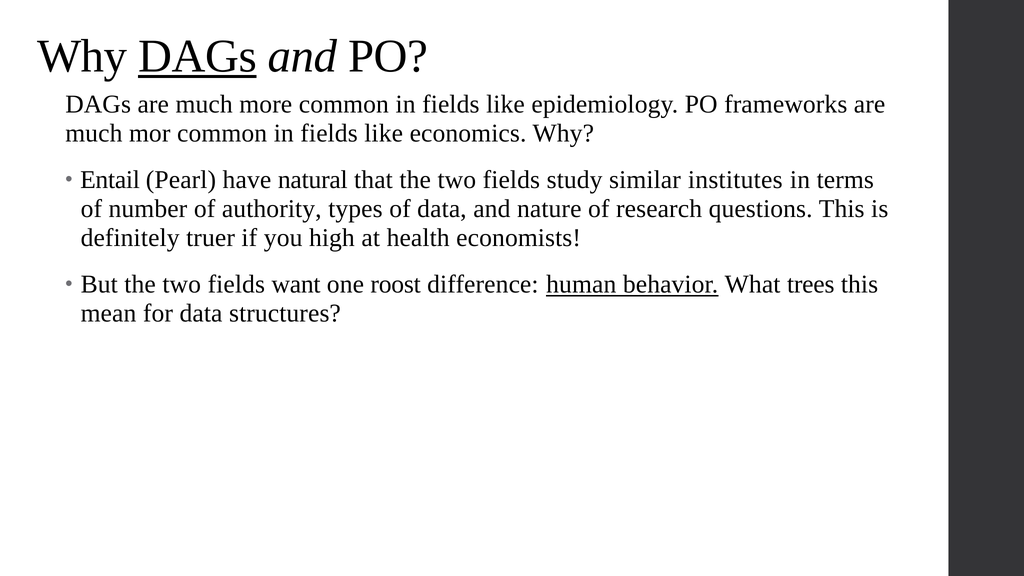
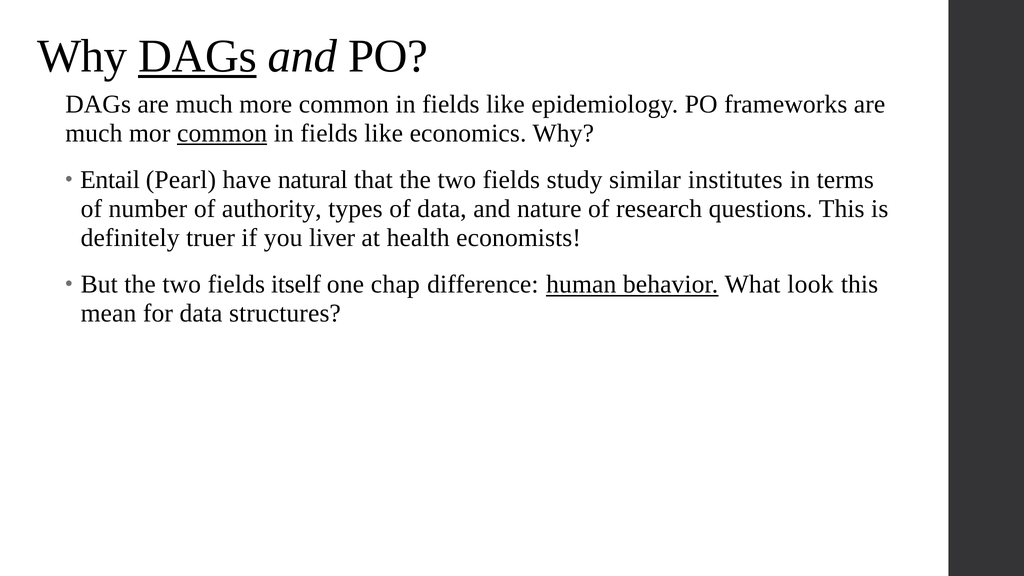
common underline: none -> present (222, 133)
high: high -> liver (332, 238)
want: want -> itself (296, 284)
roost: roost -> chap (395, 284)
trees: trees -> look (811, 284)
